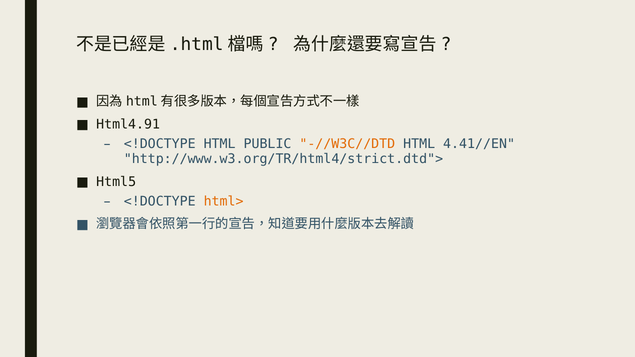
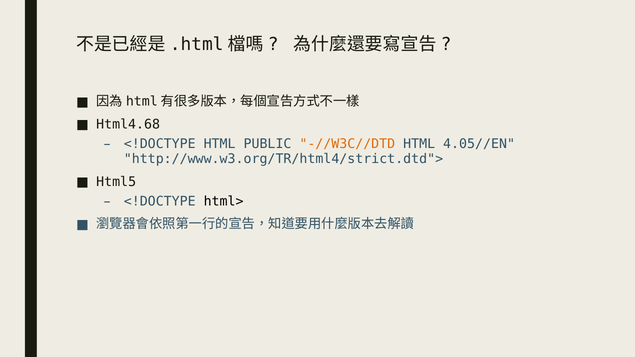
Html4.91: Html4.91 -> Html4.68 (128, 124)
4.41//EN: 4.41//EN -> 4.05//EN (479, 144)
html> colour: orange -> black (224, 201)
